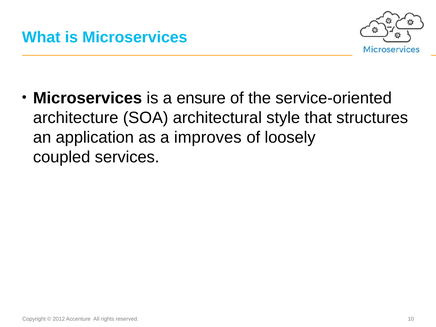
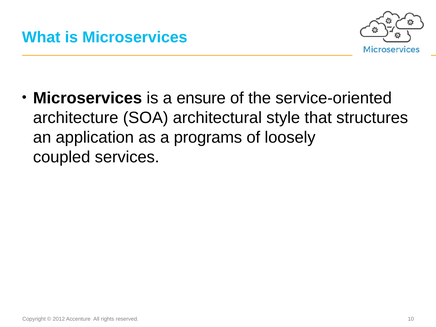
improves: improves -> programs (208, 137)
